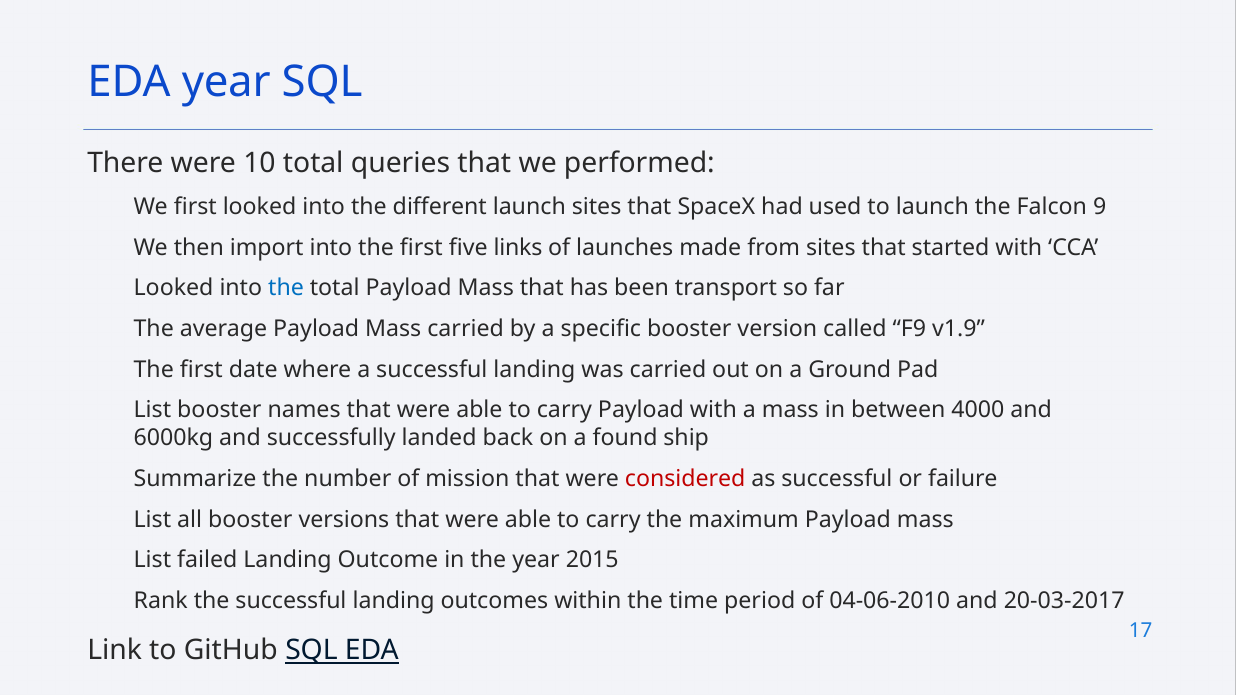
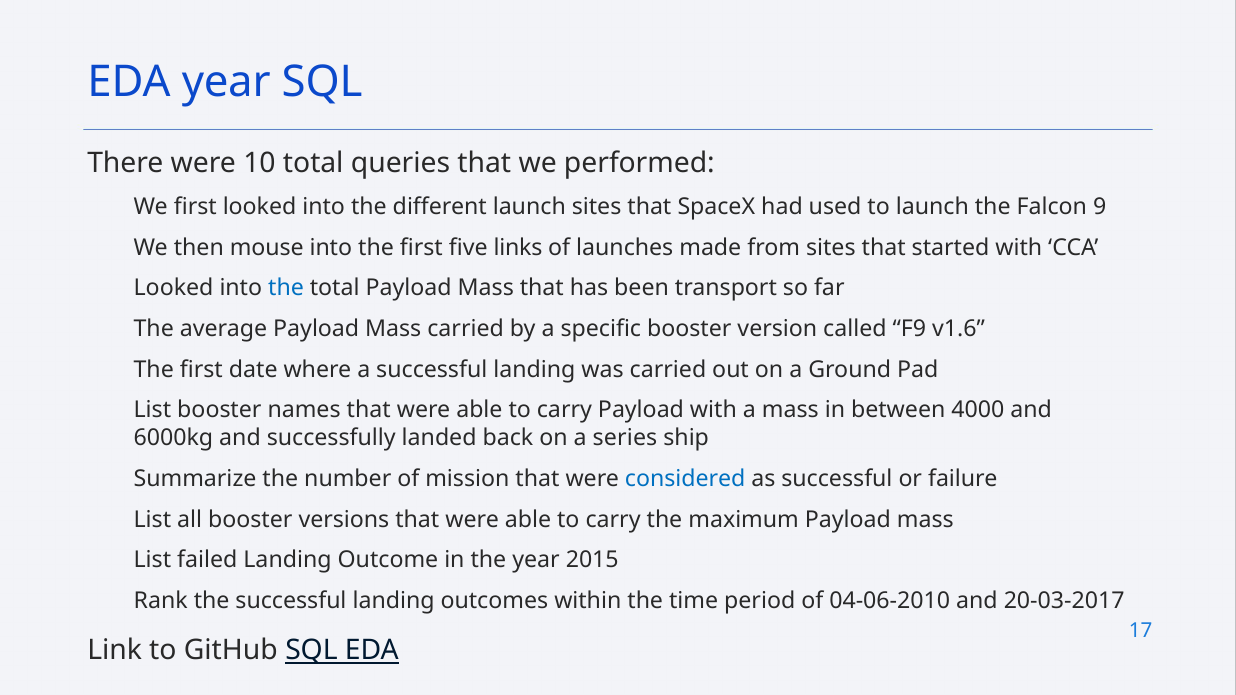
import: import -> mouse (267, 248)
v1.9: v1.9 -> v1.6 (959, 329)
found: found -> series (625, 438)
considered colour: red -> blue (685, 479)
